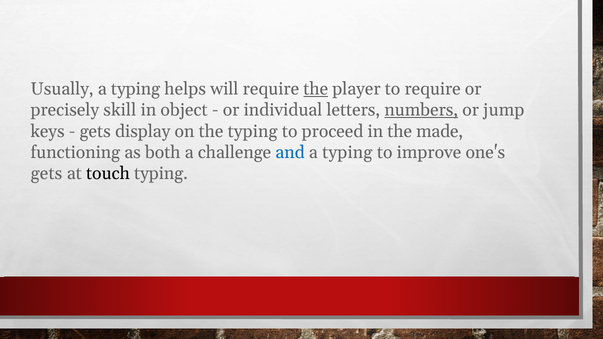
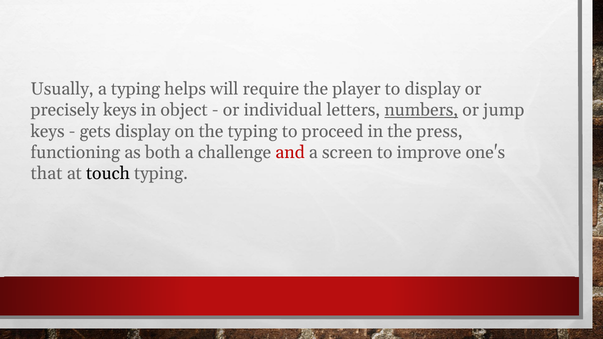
the underline: present -> none (316, 89)
to require: require -> display (433, 89)
precisely skill: skill -> keys (120, 110)
made: made -> press (440, 131)
and colour: blue -> red (290, 152)
typing: typing -> screen (347, 152)
gets: gets -> that (47, 174)
